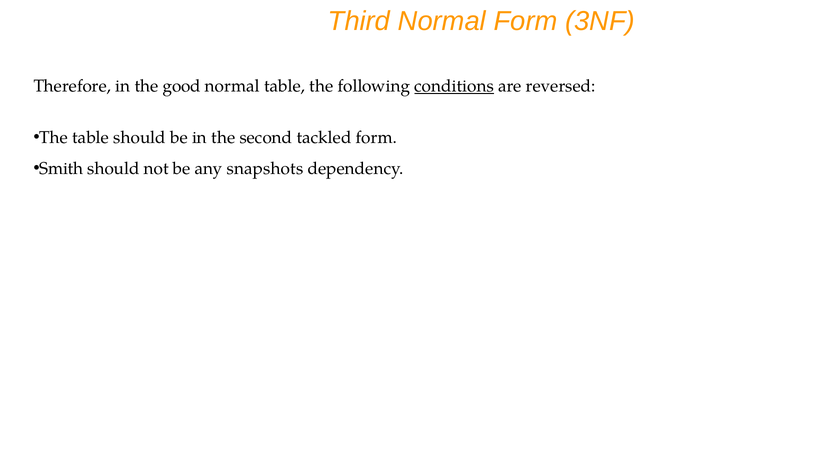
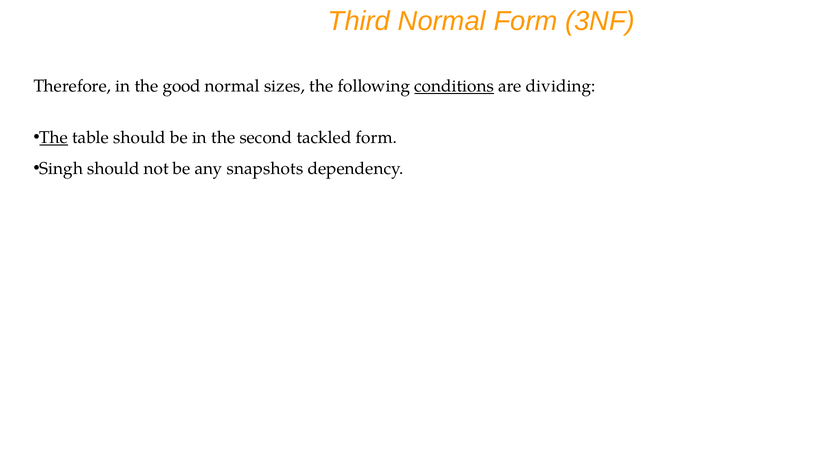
normal table: table -> sizes (285, 86)
reversed: reversed -> dividing (561, 86)
The underline: none -> present (54, 138)
Smith: Smith -> Singh (61, 168)
